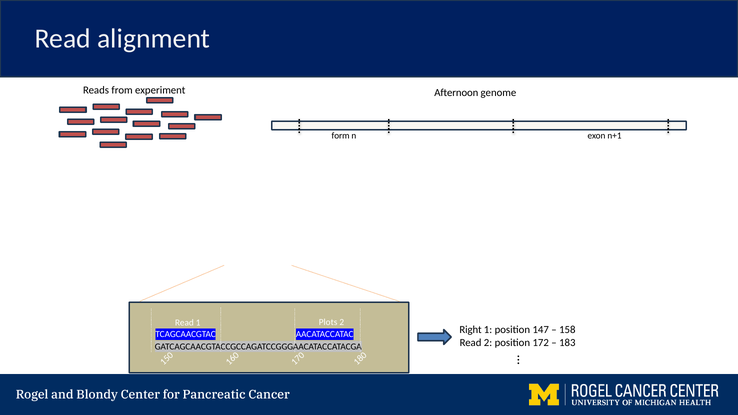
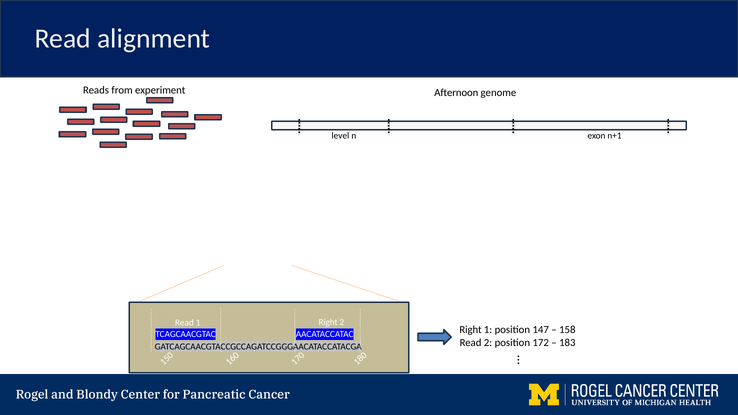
form: form -> level (340, 136)
1 Plots: Plots -> Right (328, 322)
